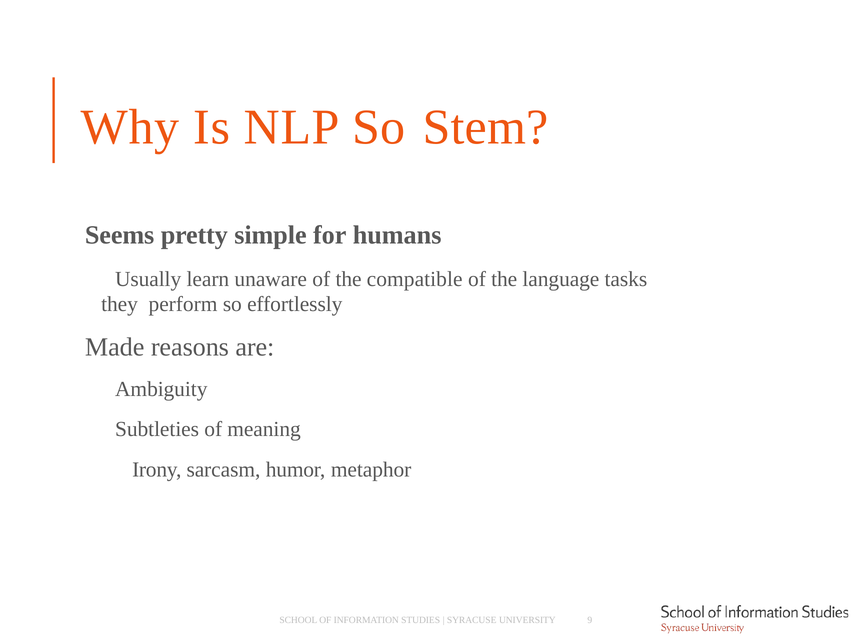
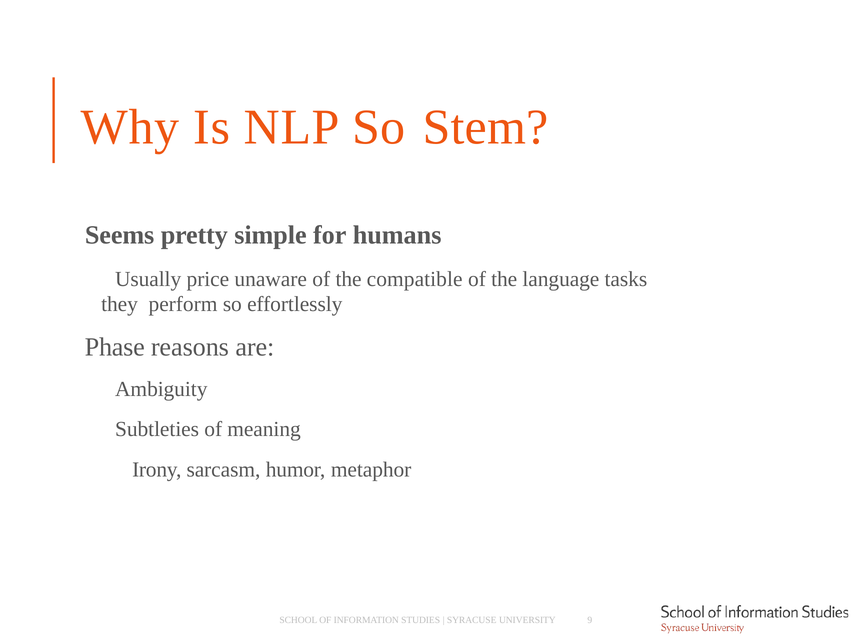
learn: learn -> price (208, 279)
Made: Made -> Phase (115, 347)
